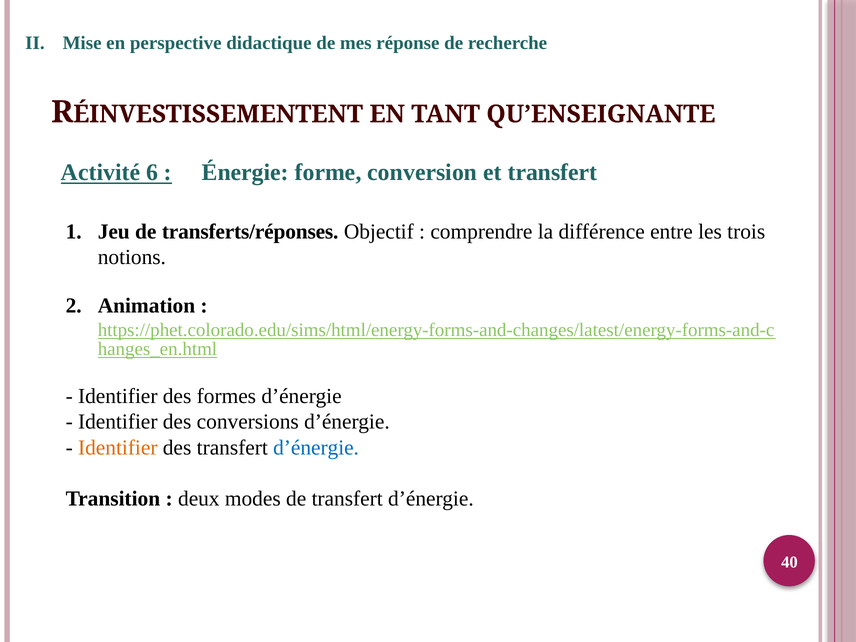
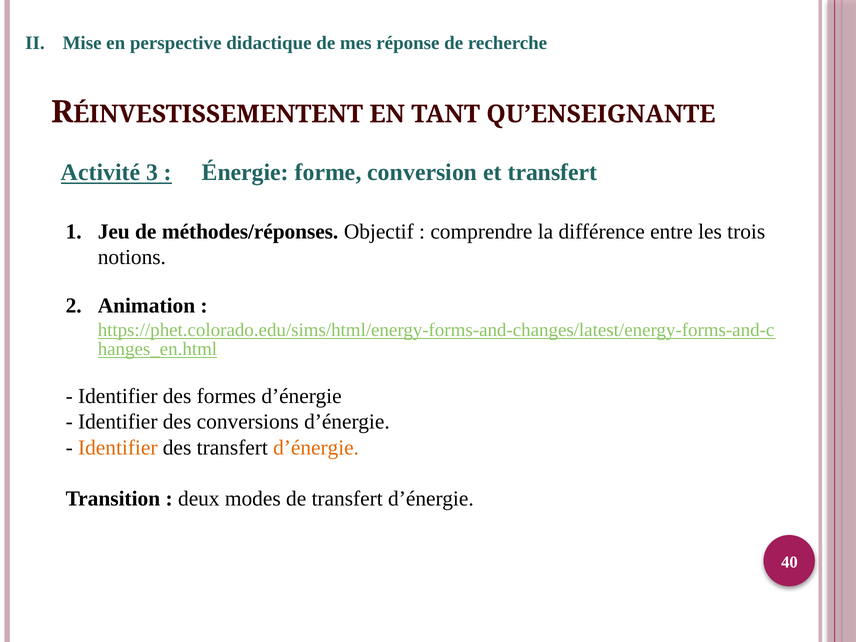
6: 6 -> 3 (152, 173)
transferts/réponses: transferts/réponses -> méthodes/réponses (250, 232)
d’énergie colour: blue -> orange (316, 448)
